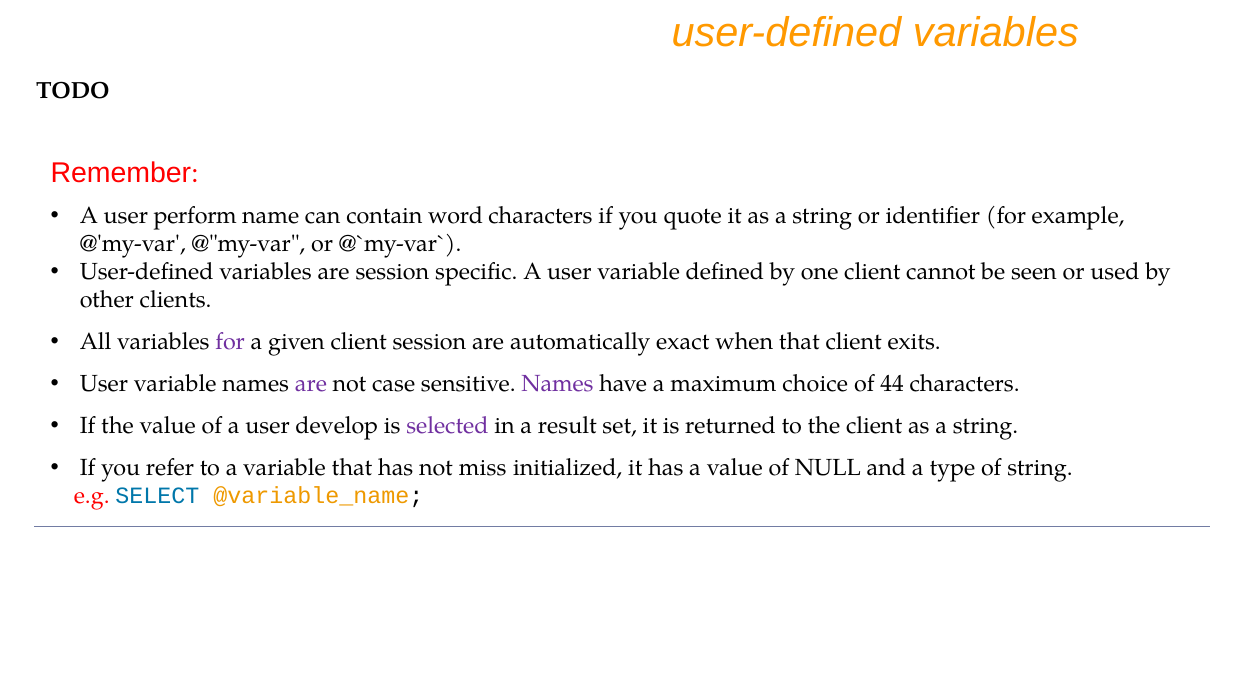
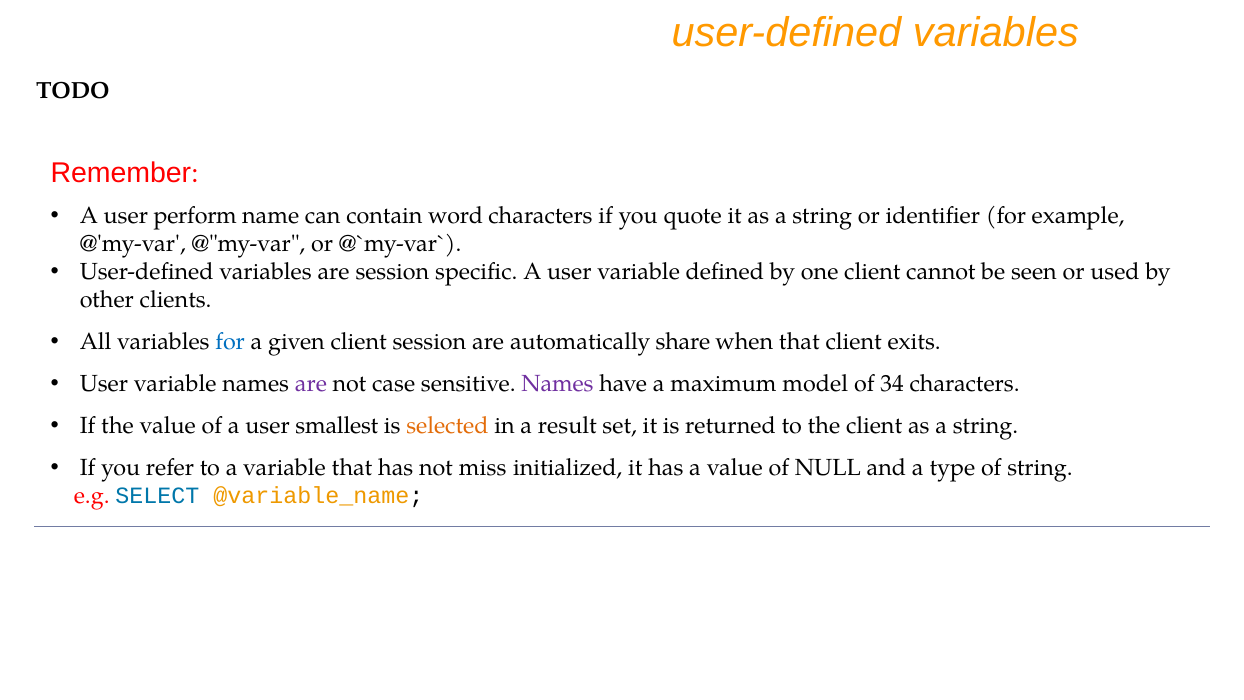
for colour: purple -> blue (230, 342)
exact: exact -> share (683, 342)
choice: choice -> model (815, 384)
44: 44 -> 34 (892, 384)
develop: develop -> smallest (337, 426)
selected colour: purple -> orange (447, 426)
